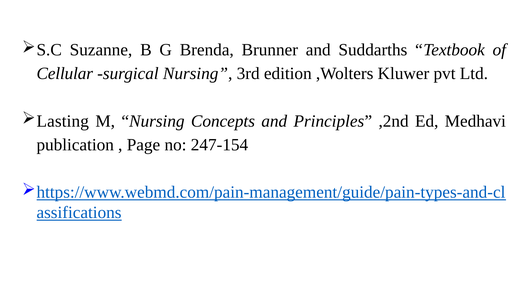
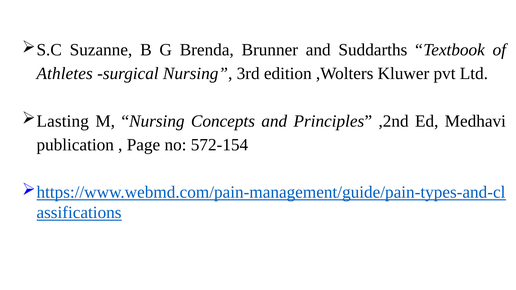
Cellular: Cellular -> Athletes (65, 74)
247-154: 247-154 -> 572-154 (219, 145)
